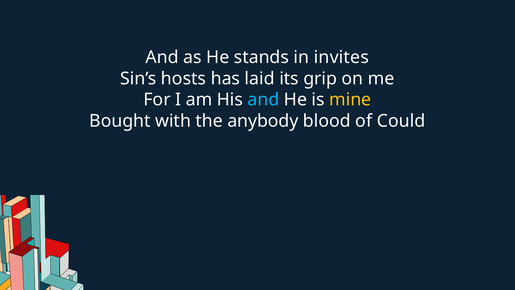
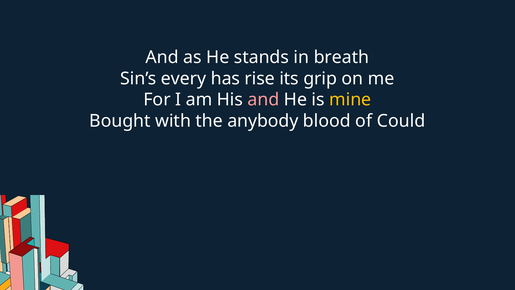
invites: invites -> breath (341, 57)
hosts: hosts -> every (184, 78)
laid: laid -> rise (260, 78)
and colour: light blue -> pink (263, 100)
